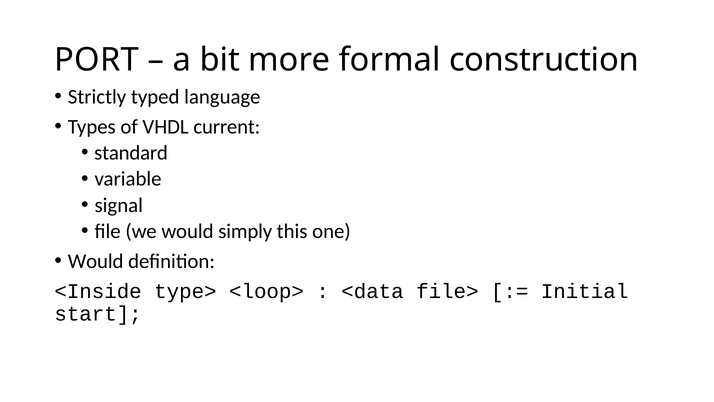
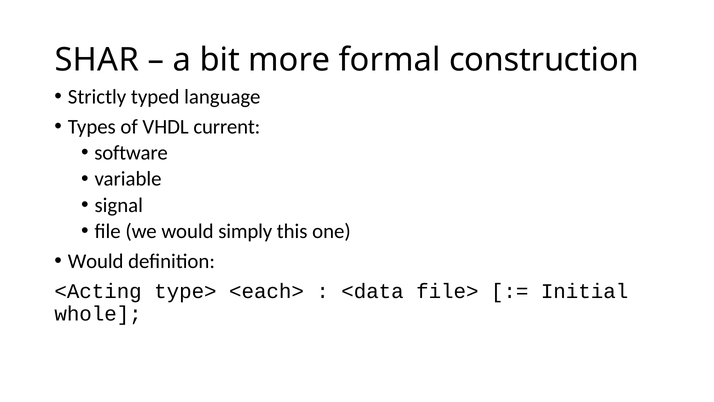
PORT: PORT -> SHAR (97, 60)
standard: standard -> software (131, 153)
<Inside: <Inside -> <Acting (98, 291)
<loop>: <loop> -> <each> (266, 291)
start: start -> whole (98, 313)
